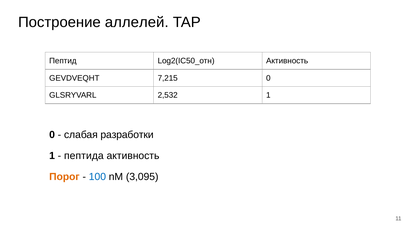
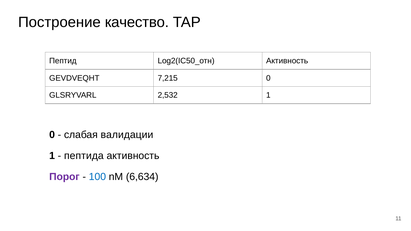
аллелей: аллелей -> качество (137, 22)
разработки: разработки -> валидации (127, 135)
Порог colour: orange -> purple (64, 177)
3,095: 3,095 -> 6,634 (142, 177)
